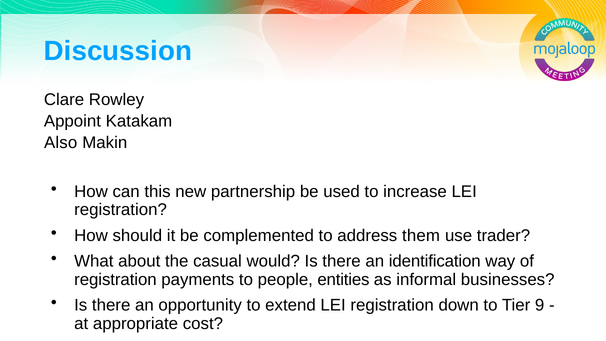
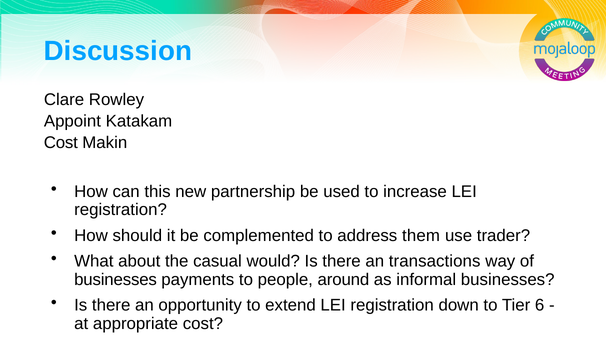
Also: Also -> Cost (61, 143)
identification: identification -> transactions (435, 261)
registration: registration -> businesses (116, 279)
entities: entities -> around (343, 279)
9: 9 -> 6 (540, 305)
